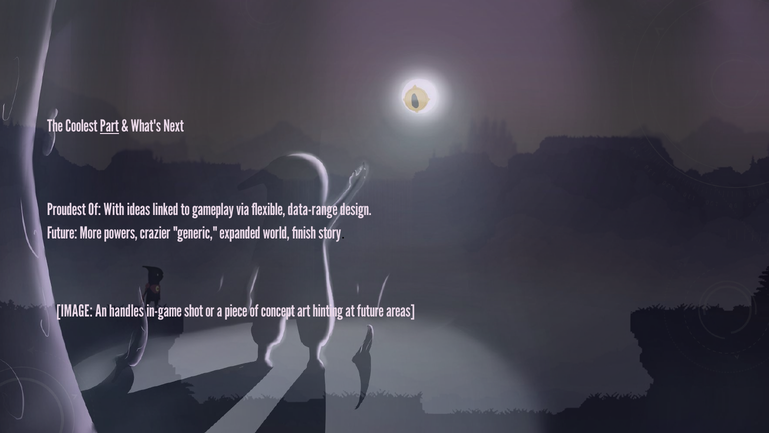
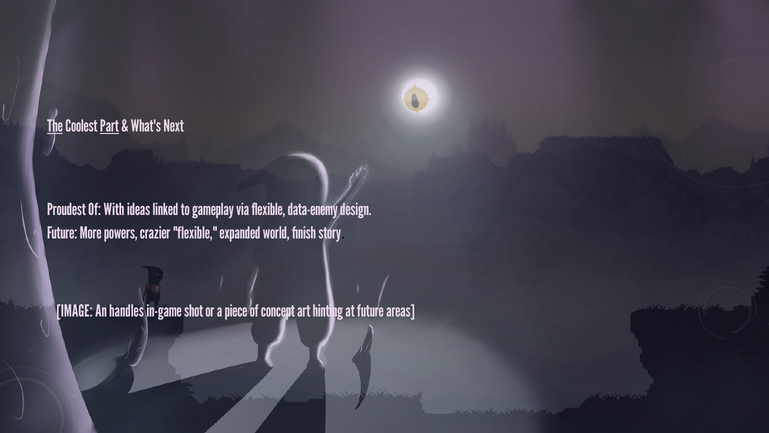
The underline: none -> present (55, 126)
data-range: data-range -> data-enemy (313, 210)
crazier generic: generic -> flexible (195, 233)
